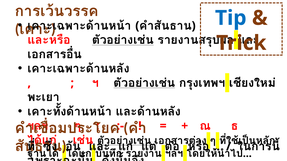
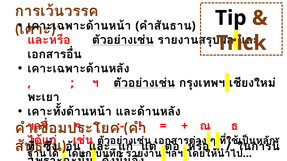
Tip colour: blue -> black (231, 18)
